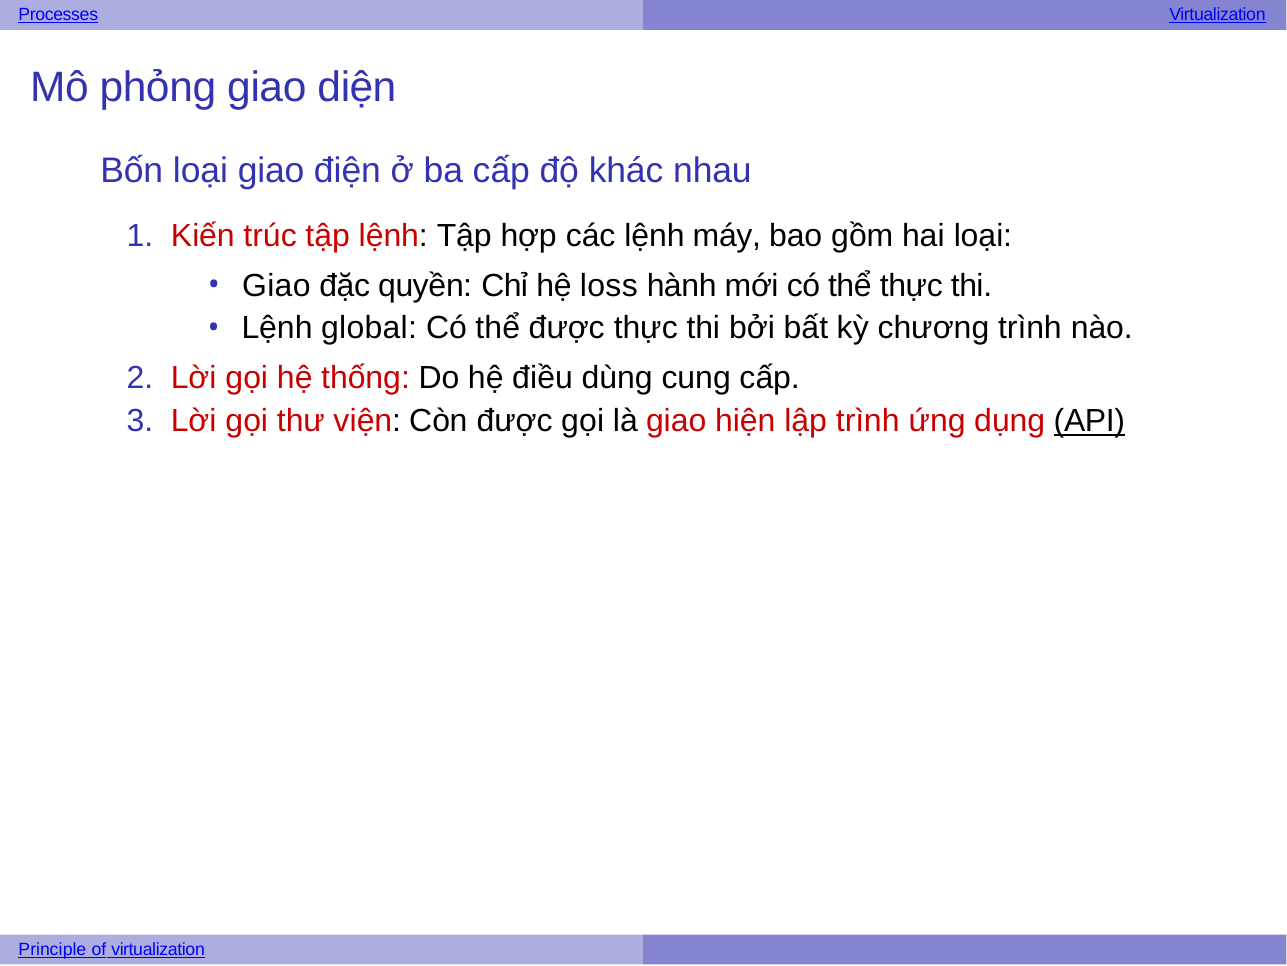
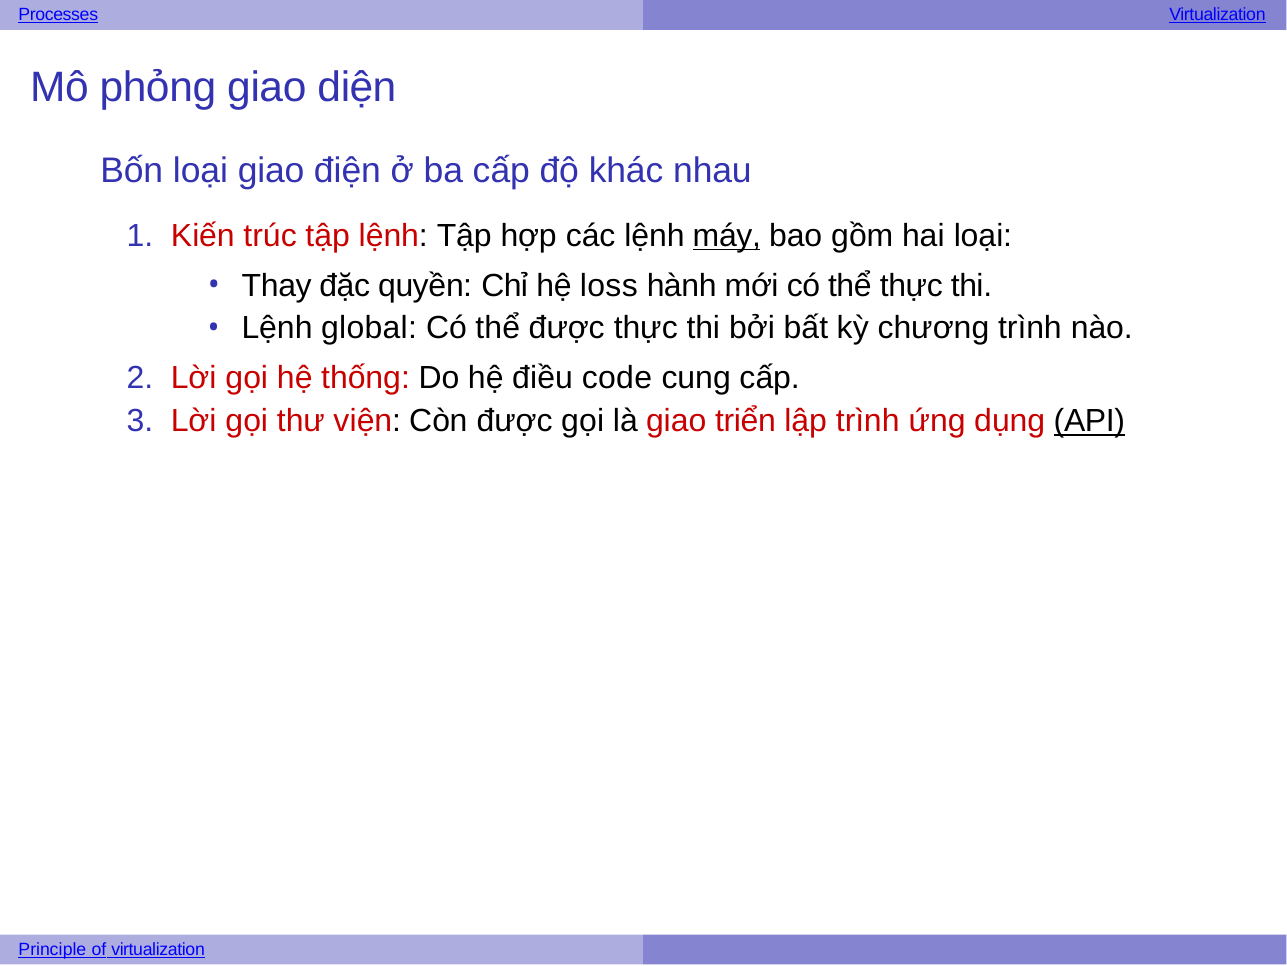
máy underline: none -> present (727, 236)
Giao: Giao -> Thay (277, 286)
dùng: dùng -> code (617, 378)
hiện: hiện -> triển (745, 421)
